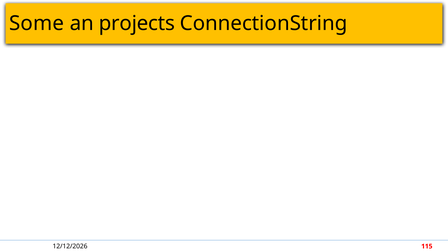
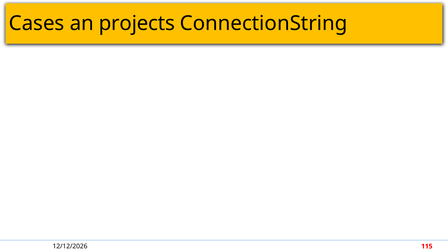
Some: Some -> Cases (37, 23)
